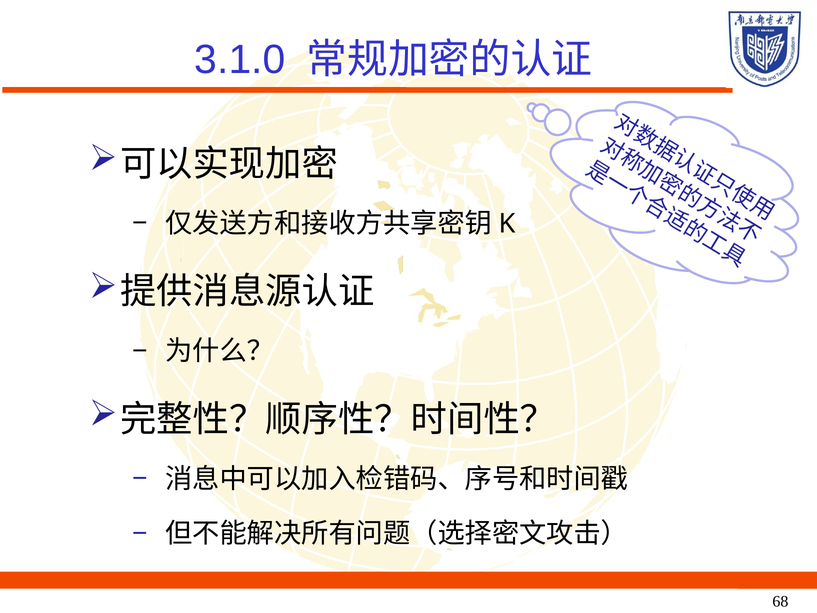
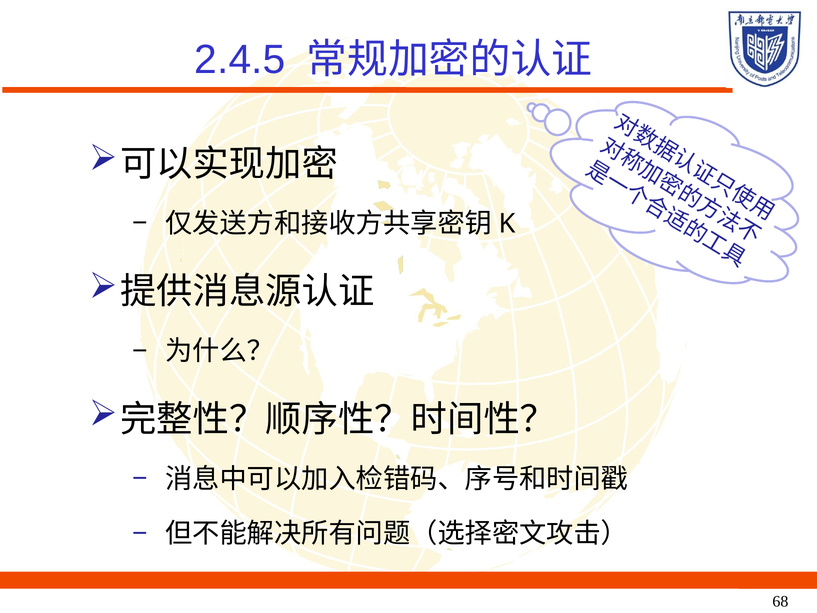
3.1.0: 3.1.0 -> 2.4.5 (240, 60)
